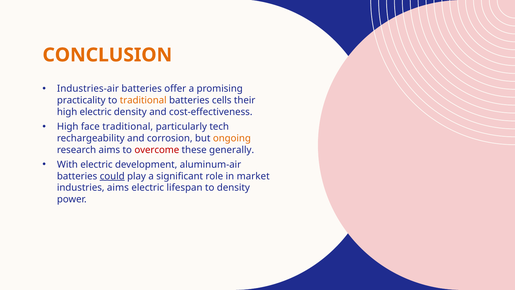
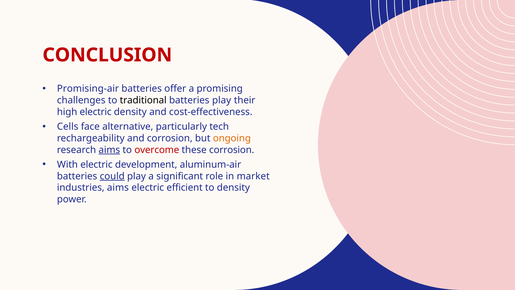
CONCLUSION colour: orange -> red (107, 55)
Industries-air: Industries-air -> Promising-air (88, 89)
practicality: practicality -> challenges (81, 100)
traditional colour: orange -> black (143, 100)
batteries cells: cells -> play (222, 100)
High: High -> Cells (68, 127)
face traditional: traditional -> alternative (128, 127)
aims underline: none -> present (109, 150)
these generally: generally -> corrosion (232, 150)
lifespan: lifespan -> efficient (185, 188)
